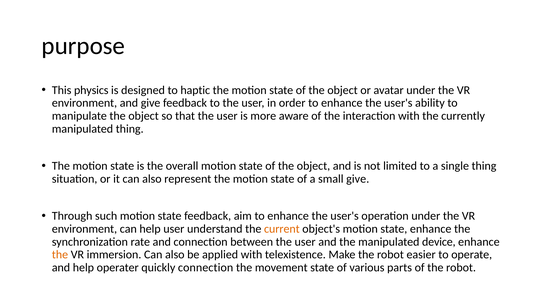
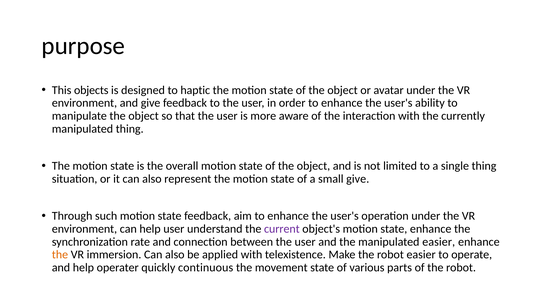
physics: physics -> objects (91, 90)
current colour: orange -> purple (282, 229)
manipulated device: device -> easier (439, 242)
quickly connection: connection -> continuous (206, 268)
